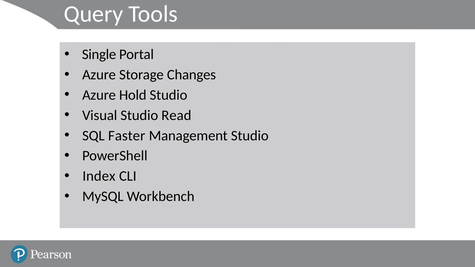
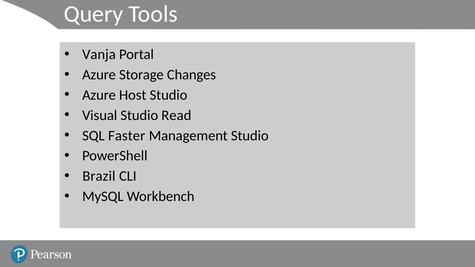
Single: Single -> Vanja (99, 54)
Hold: Hold -> Host (133, 95)
Index: Index -> Brazil (99, 176)
